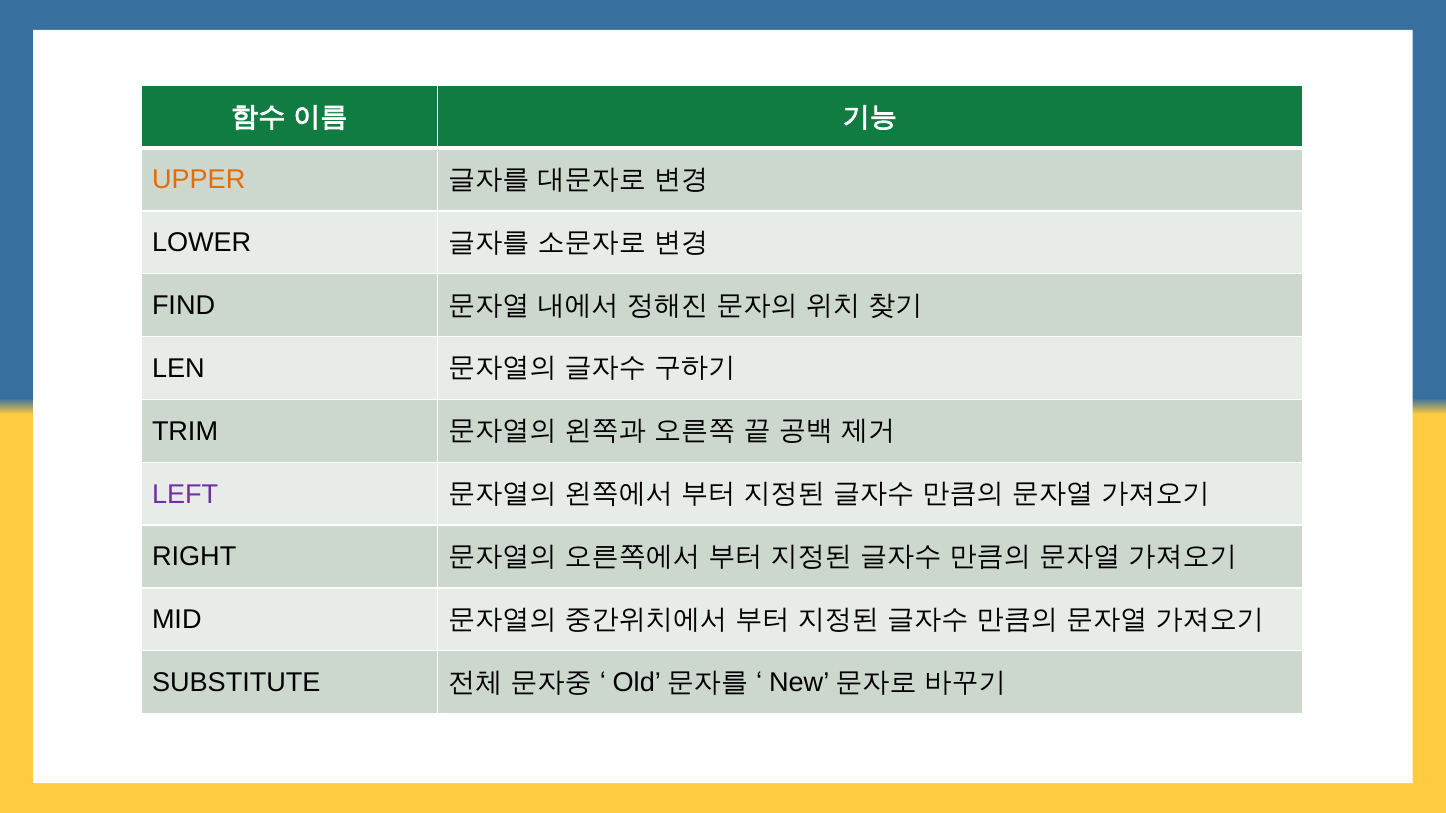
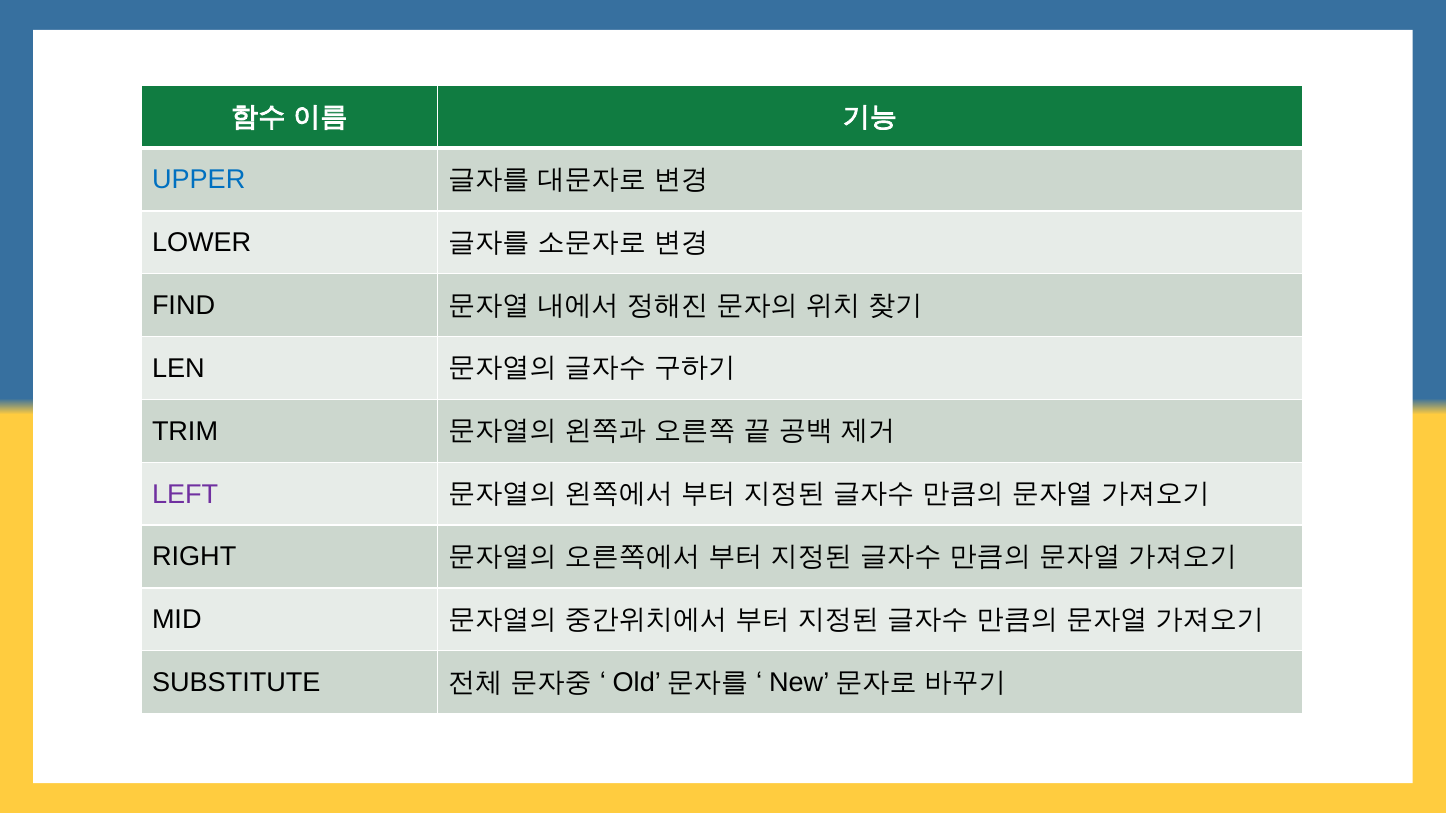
UPPER colour: orange -> blue (199, 180)
